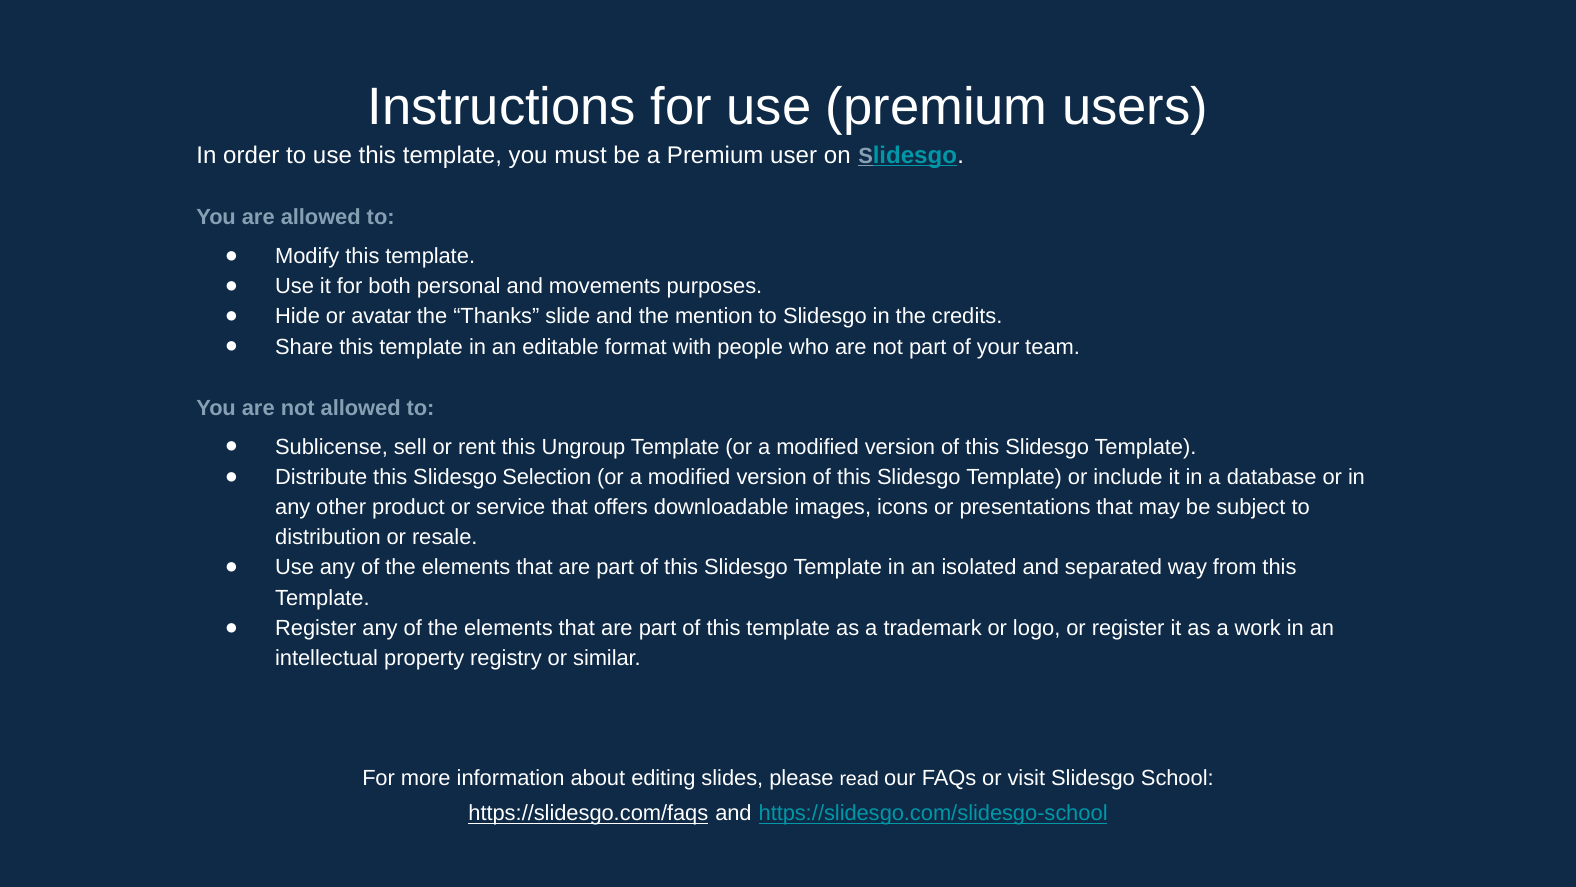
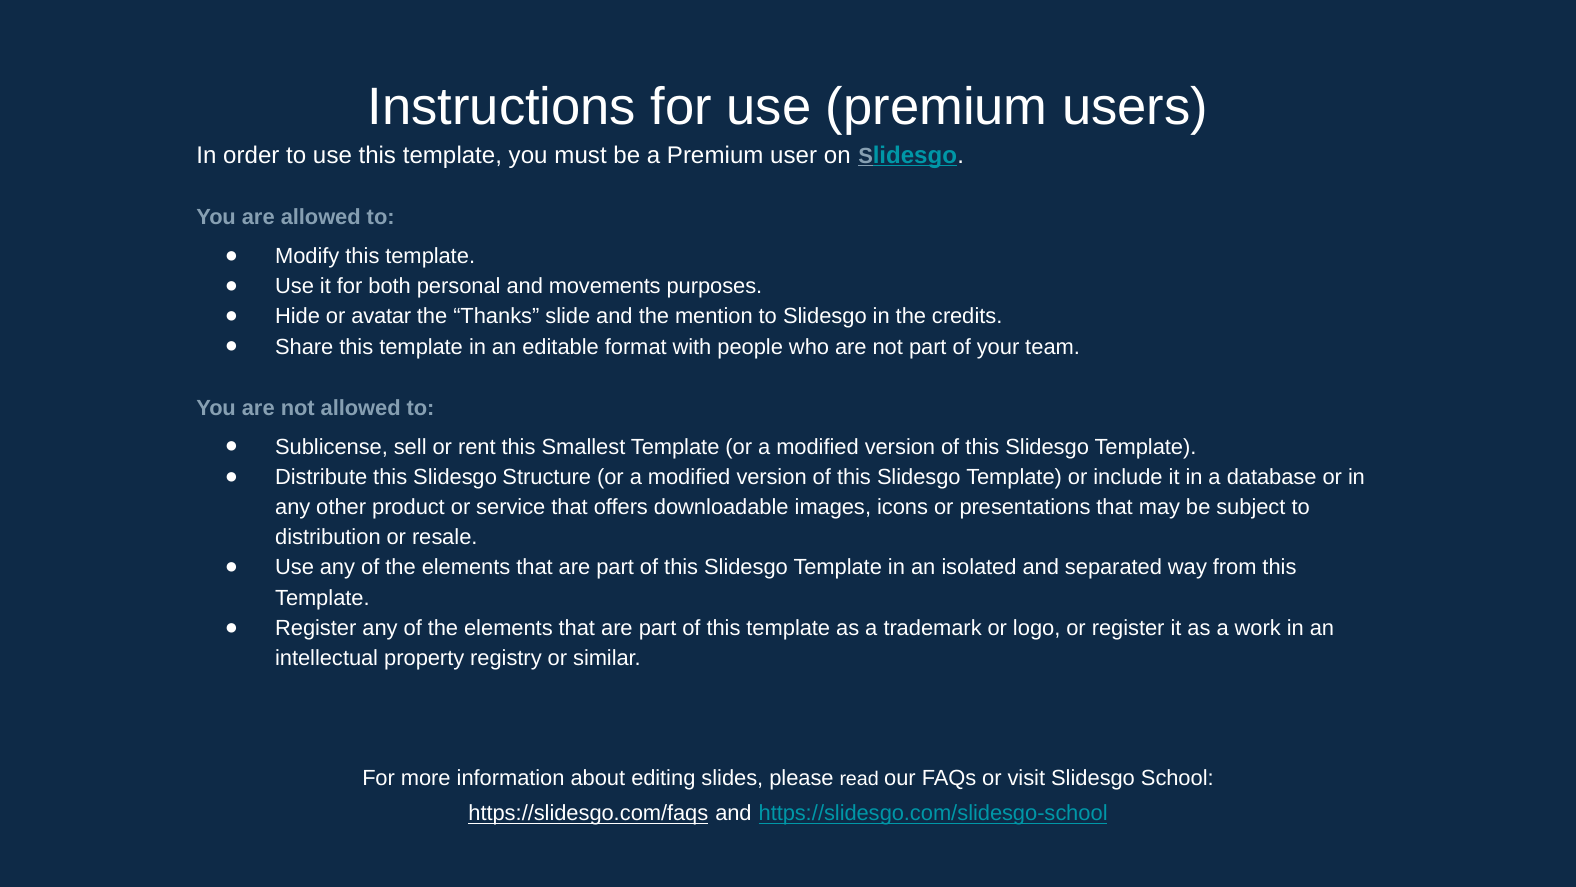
Ungroup: Ungroup -> Smallest (583, 447)
Selection: Selection -> Structure (547, 477)
